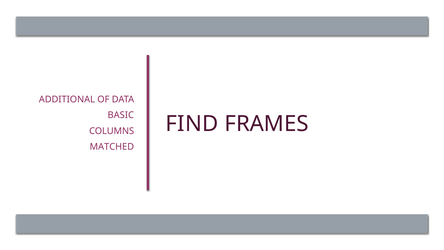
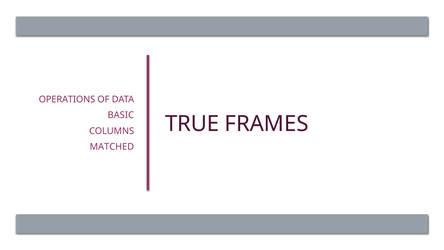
ADDITIONAL: ADDITIONAL -> OPERATIONS (67, 99)
FIND: FIND -> TRUE (192, 124)
